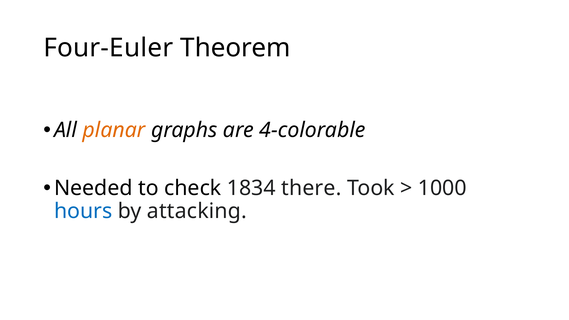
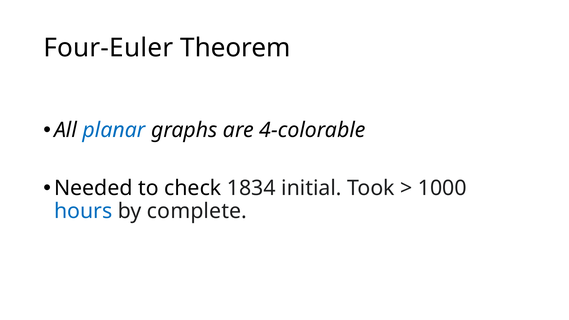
planar colour: orange -> blue (114, 130)
there: there -> initial (311, 188)
attacking: attacking -> complete (197, 211)
